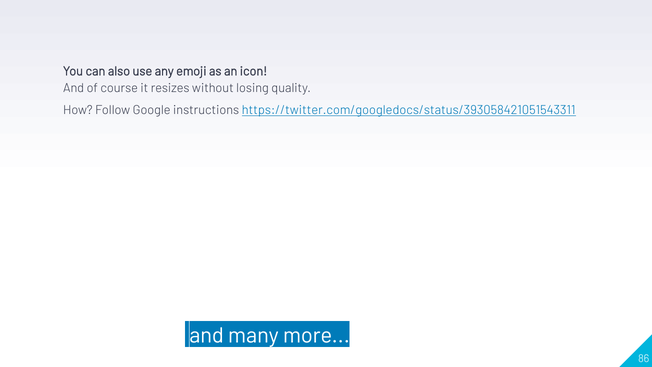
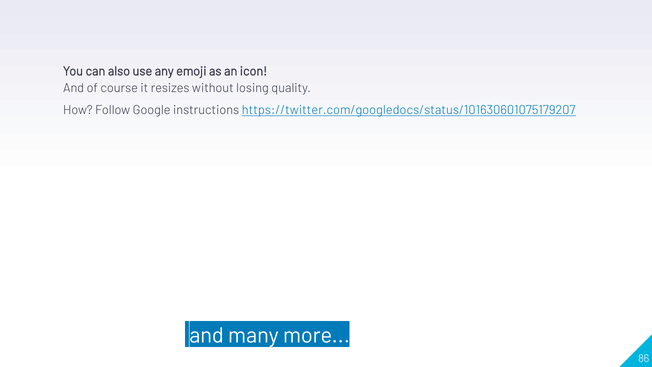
https://twitter.com/googledocs/status/393058421051543311: https://twitter.com/googledocs/status/393058421051543311 -> https://twitter.com/googledocs/status/101630601075179207 (409, 110)
